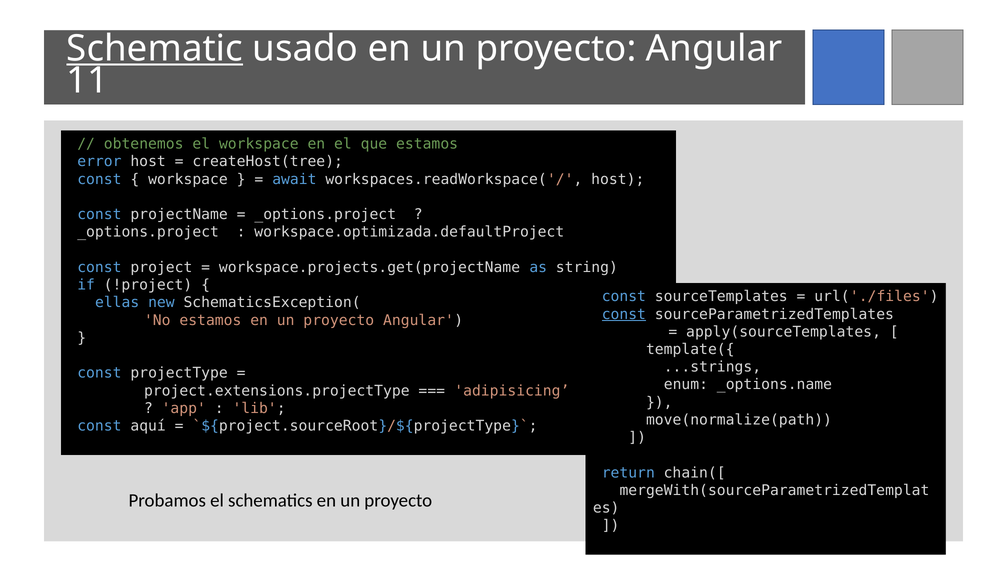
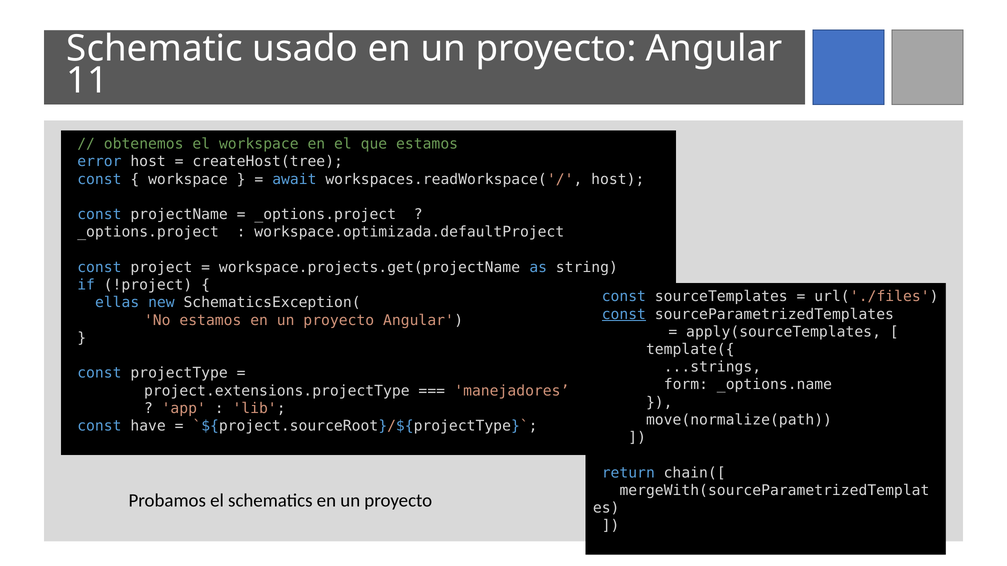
Schematic underline: present -> none (155, 49)
enum: enum -> form (686, 385)
adipisicing: adipisicing -> manejadores (512, 391)
aquí: aquí -> have (148, 426)
